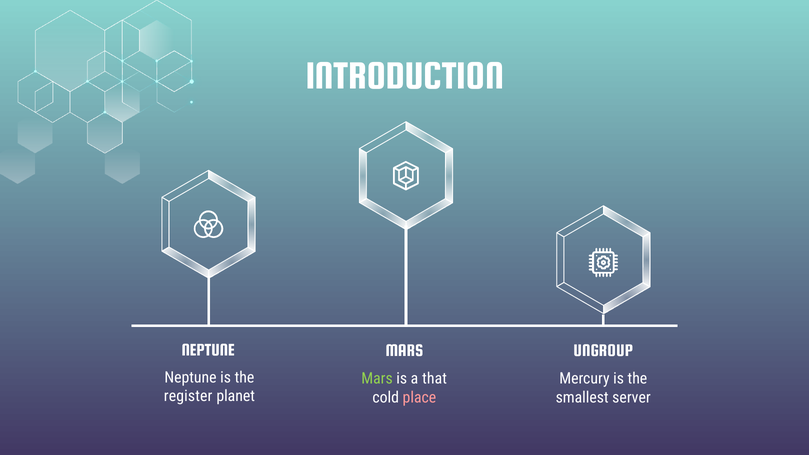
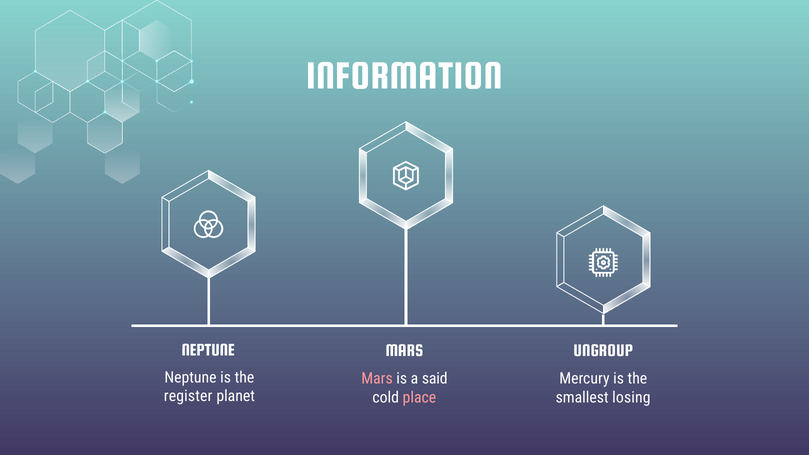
INTRODUCTION: INTRODUCTION -> INFORMATION (404, 75)
Mars colour: light green -> pink (377, 379)
that: that -> said (435, 379)
server: server -> losing (631, 398)
